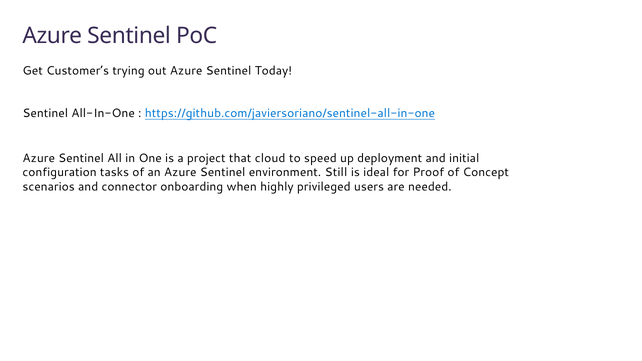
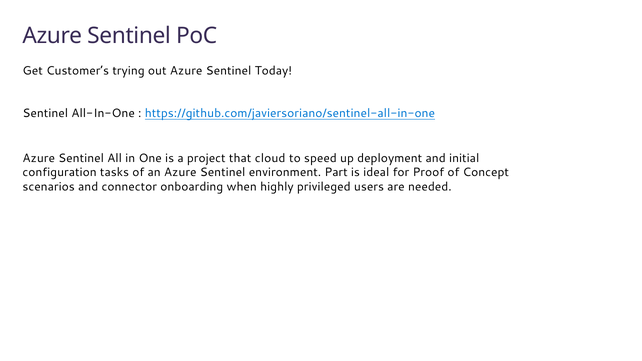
Still: Still -> Part (336, 173)
